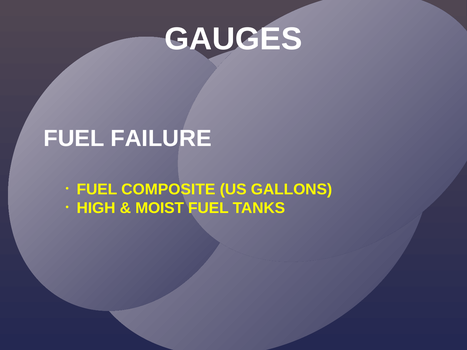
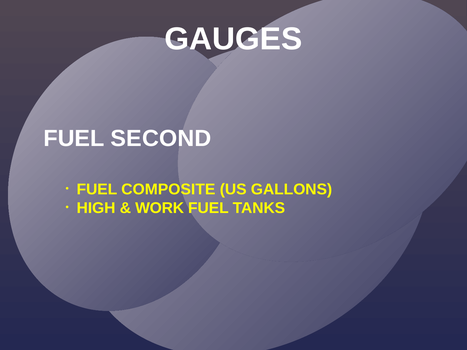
FAILURE: FAILURE -> SECOND (161, 139)
MOIST: MOIST -> WORK (160, 208)
